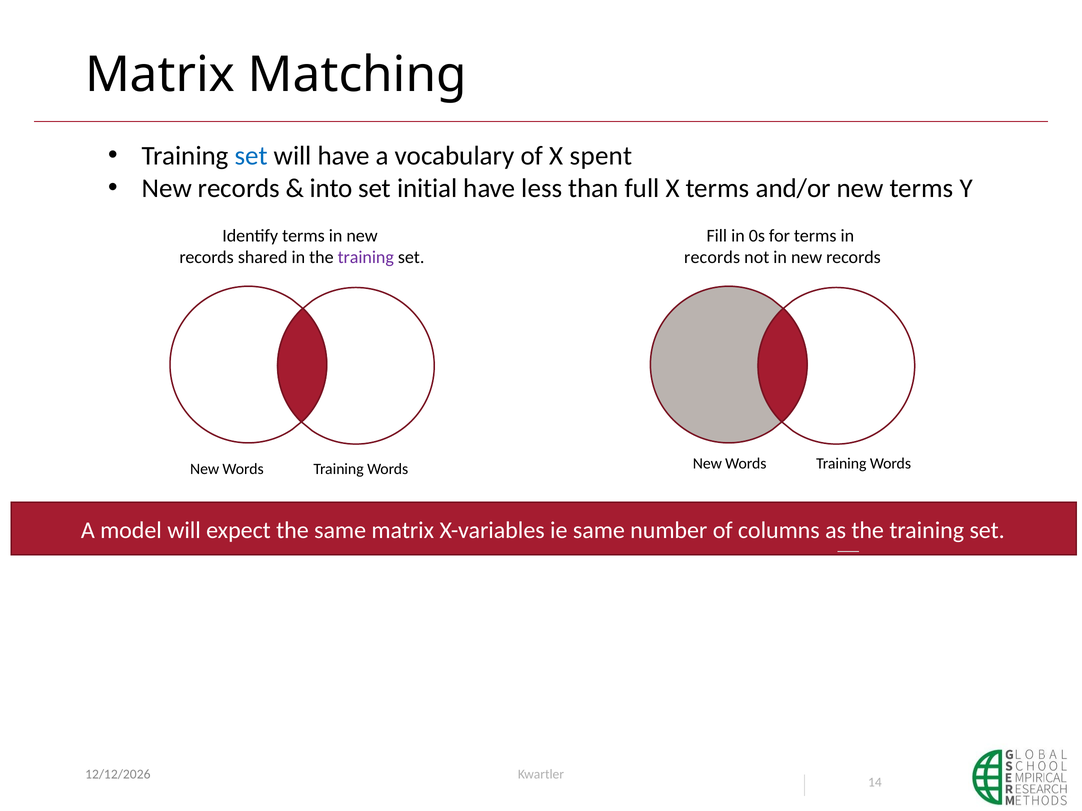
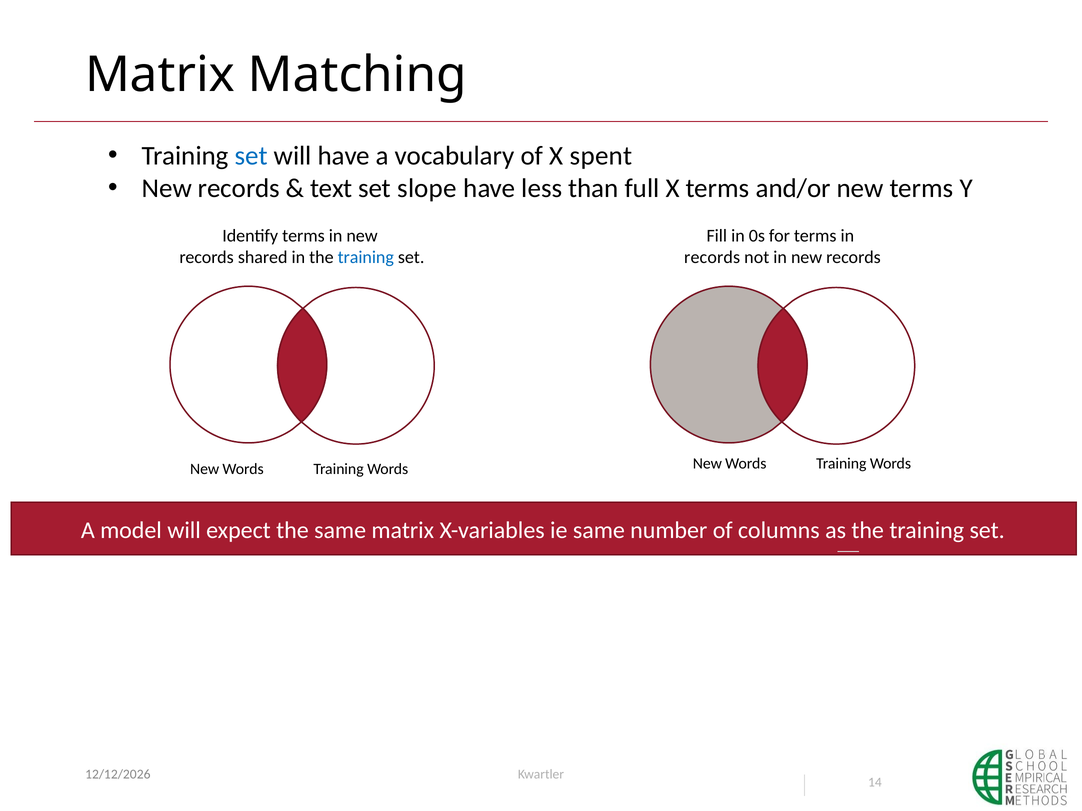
into: into -> text (331, 188)
initial: initial -> slope (427, 188)
training colour: purple -> blue (366, 257)
